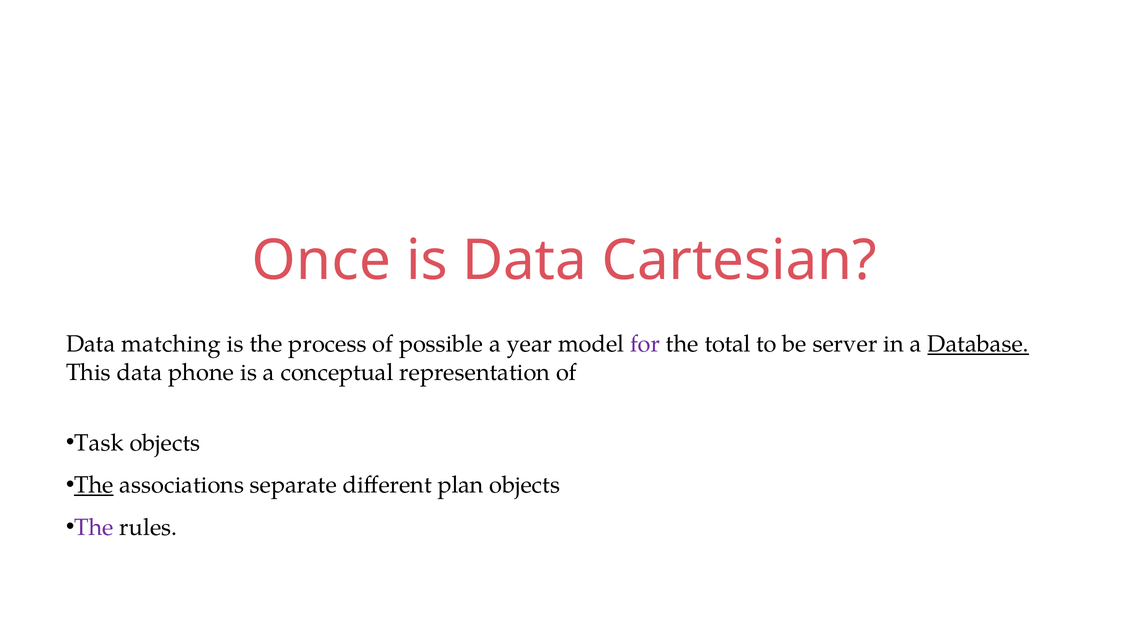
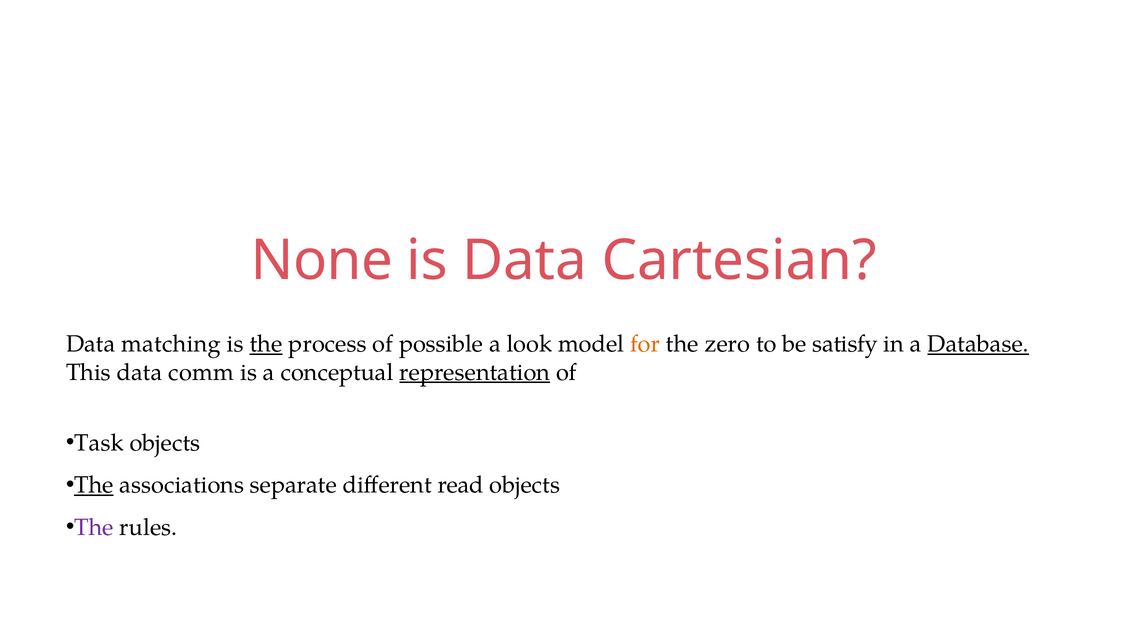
Once: Once -> None (322, 261)
the underline: none -> present (266, 344)
year: year -> look (529, 344)
for colour: purple -> orange (645, 344)
total: total -> zero (727, 344)
server: server -> satisfy (845, 344)
phone: phone -> comm (201, 372)
representation underline: none -> present (475, 372)
plan: plan -> read (461, 485)
